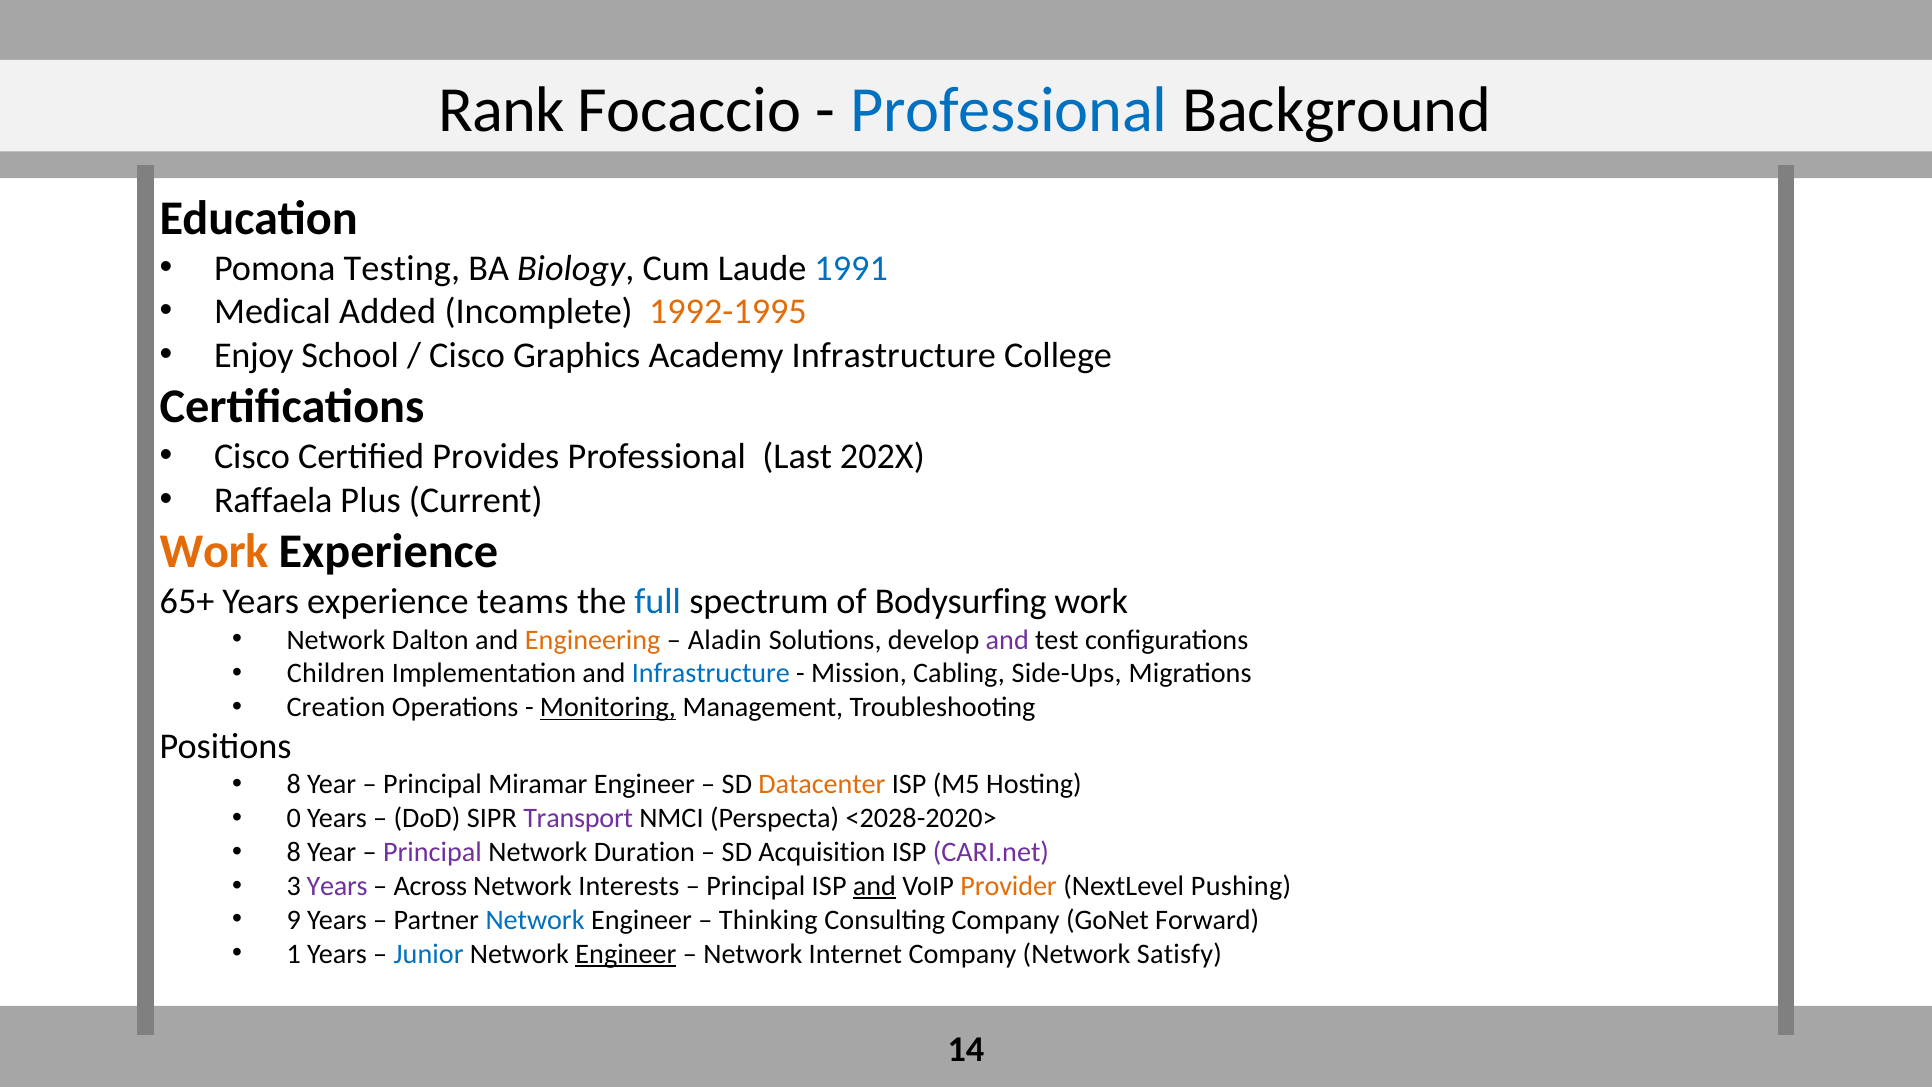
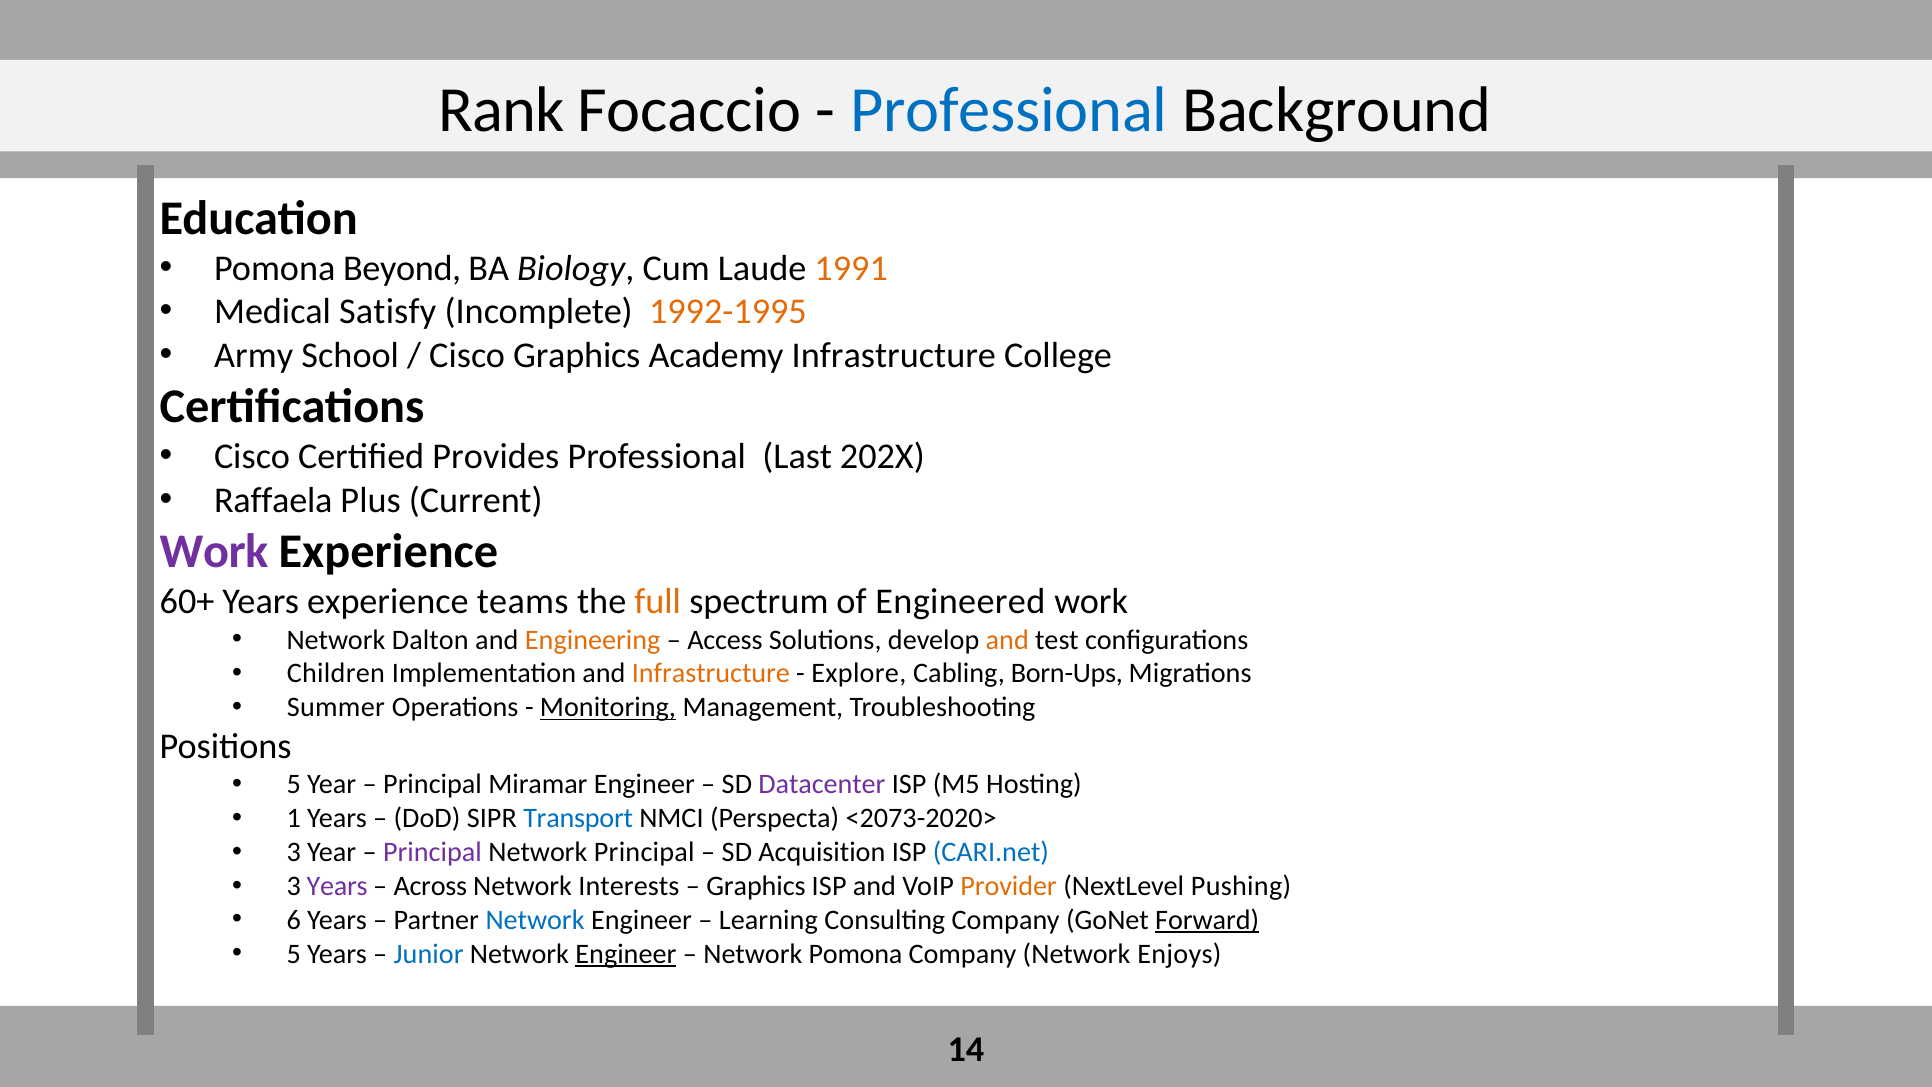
Testing: Testing -> Beyond (402, 268)
1991 colour: blue -> orange (851, 268)
Added: Added -> Satisfy (388, 312)
Enjoy: Enjoy -> Army (254, 355)
Work colour: orange -> purple (214, 552)
65+: 65+ -> 60+ (187, 601)
full colour: blue -> orange (658, 601)
Bodysurfing: Bodysurfing -> Engineered (960, 601)
Aladin: Aladin -> Access (725, 640)
and colour: purple -> orange (1007, 640)
Infrastructure colour: blue -> orange (711, 673)
Mission: Mission -> Explore (859, 673)
Side-Ups: Side-Ups -> Born-Ups (1067, 673)
Creation: Creation -> Summer (336, 707)
8: 8 -> 5 (294, 785)
Datacenter colour: orange -> purple (822, 785)
0: 0 -> 1 (294, 818)
Transport colour: purple -> blue (578, 818)
<2028-2020>: <2028-2020> -> <2073-2020> (921, 818)
8: 8 -> 3 (294, 852)
Network Duration: Duration -> Principal (644, 852)
CARI.net colour: purple -> blue (991, 852)
Principal: Principal -> Graphics (756, 886)
and underline: present -> none (874, 886)
9: 9 -> 6 (294, 920)
Thinking: Thinking -> Learning (768, 920)
Forward underline: none -> present (1207, 920)
1: 1 -> 5 (294, 954)
Network Internet: Internet -> Pomona (856, 954)
Satisfy: Satisfy -> Enjoys (1179, 954)
